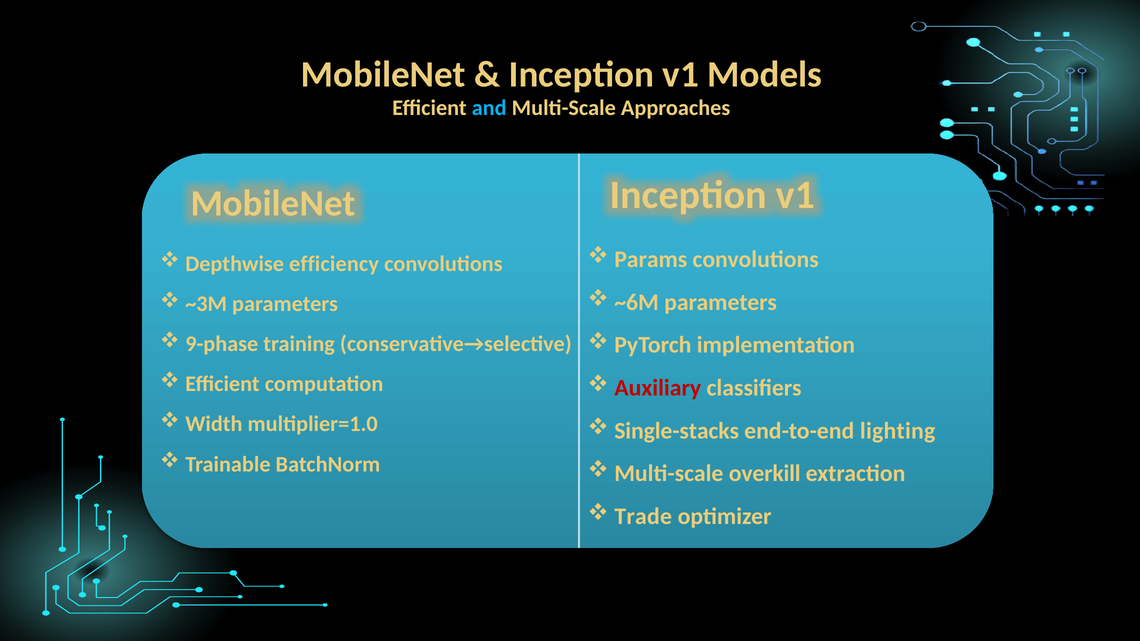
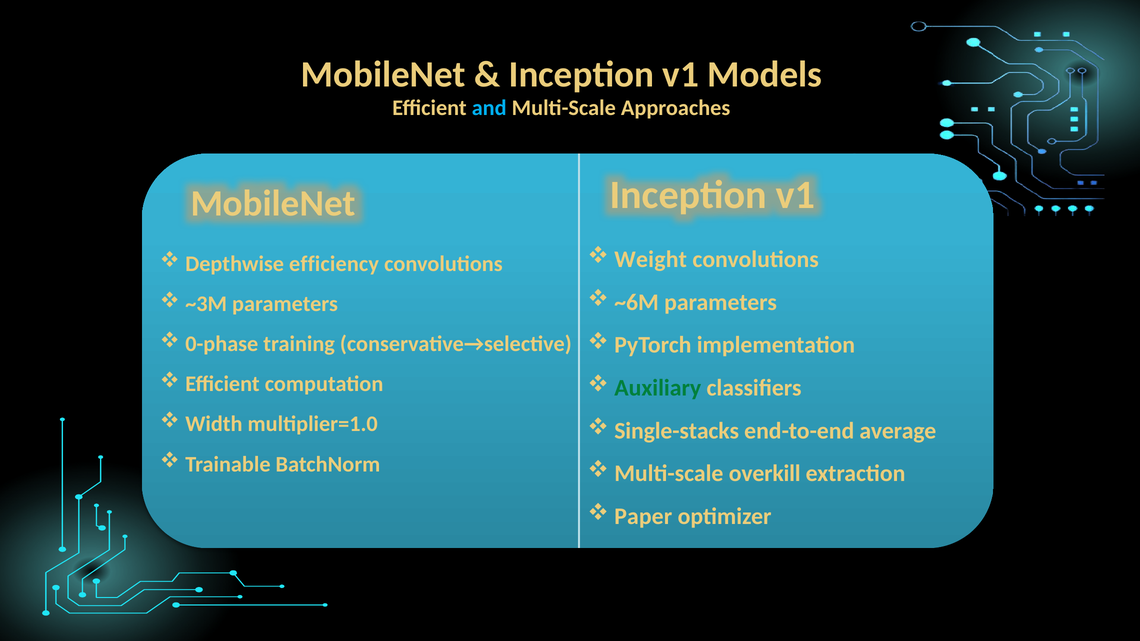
Params: Params -> Weight (651, 260)
9-phase: 9-phase -> 0-phase (222, 344)
Auxiliary colour: red -> green (658, 388)
lighting: lighting -> average (898, 431)
Trade: Trade -> Paper (643, 517)
